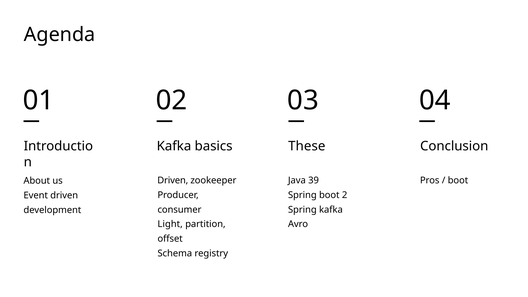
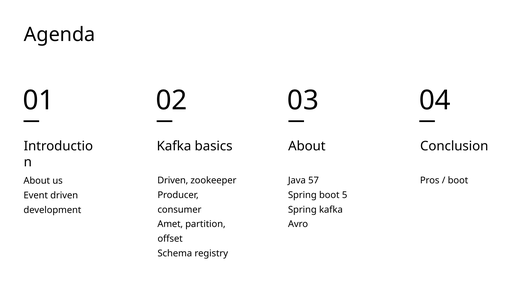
These: These -> About (307, 146)
39: 39 -> 57 (314, 181)
2: 2 -> 5 (345, 195)
Light: Light -> Amet (170, 224)
